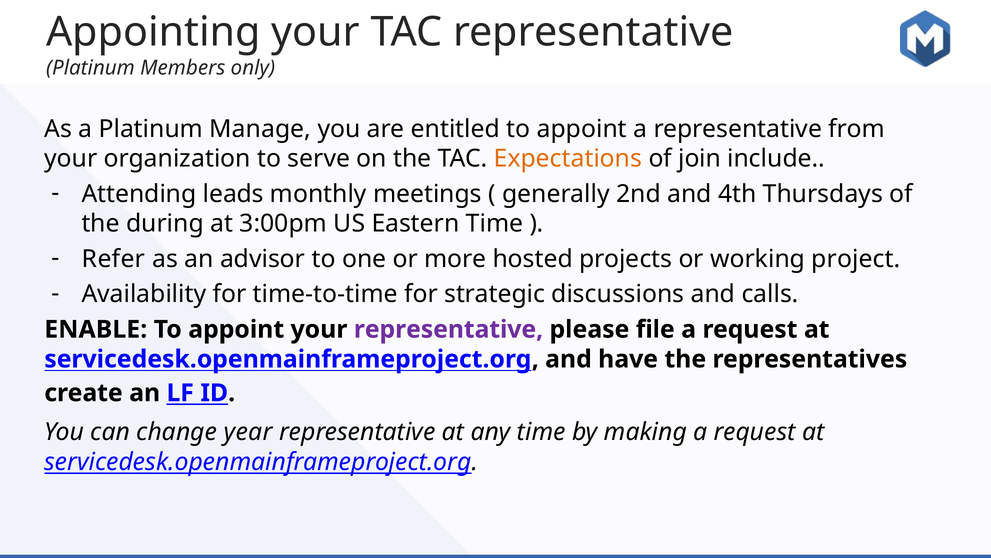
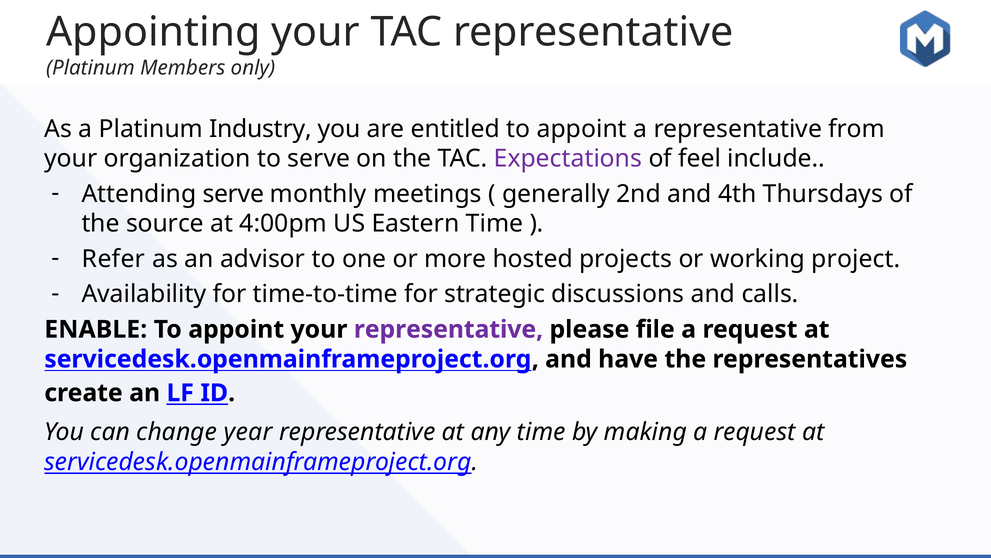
Manage: Manage -> Industry (260, 129)
Expectations colour: orange -> purple (568, 158)
join: join -> feel (700, 158)
Attending leads: leads -> serve (233, 194)
during: during -> source (165, 223)
3:00pm: 3:00pm -> 4:00pm (283, 223)
